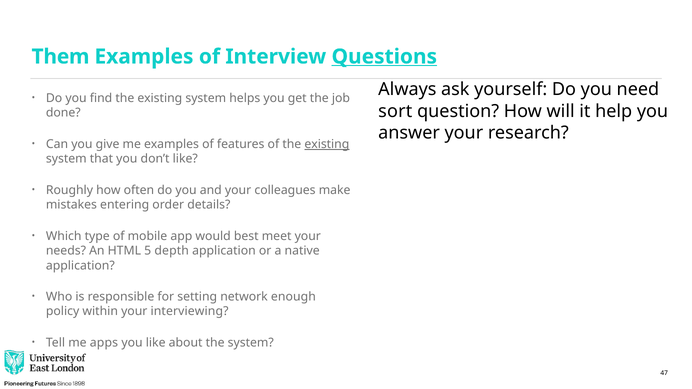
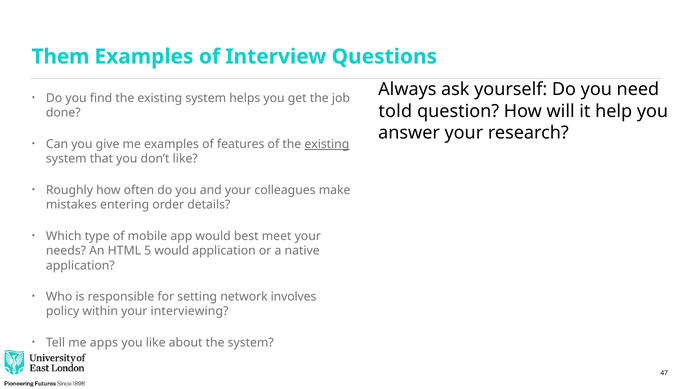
Questions underline: present -> none (384, 57)
sort: sort -> told (395, 111)
5 depth: depth -> would (172, 251)
enough: enough -> involves (294, 297)
